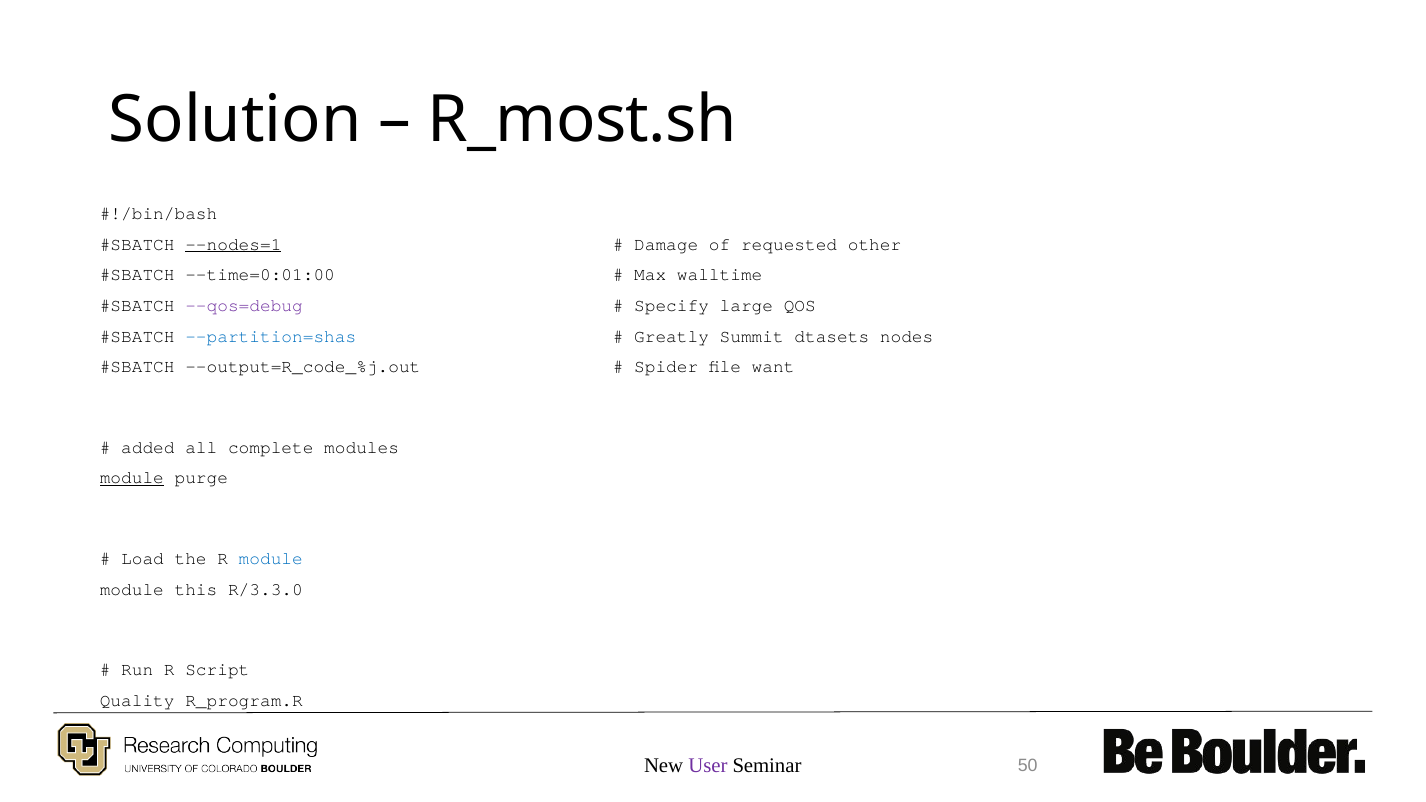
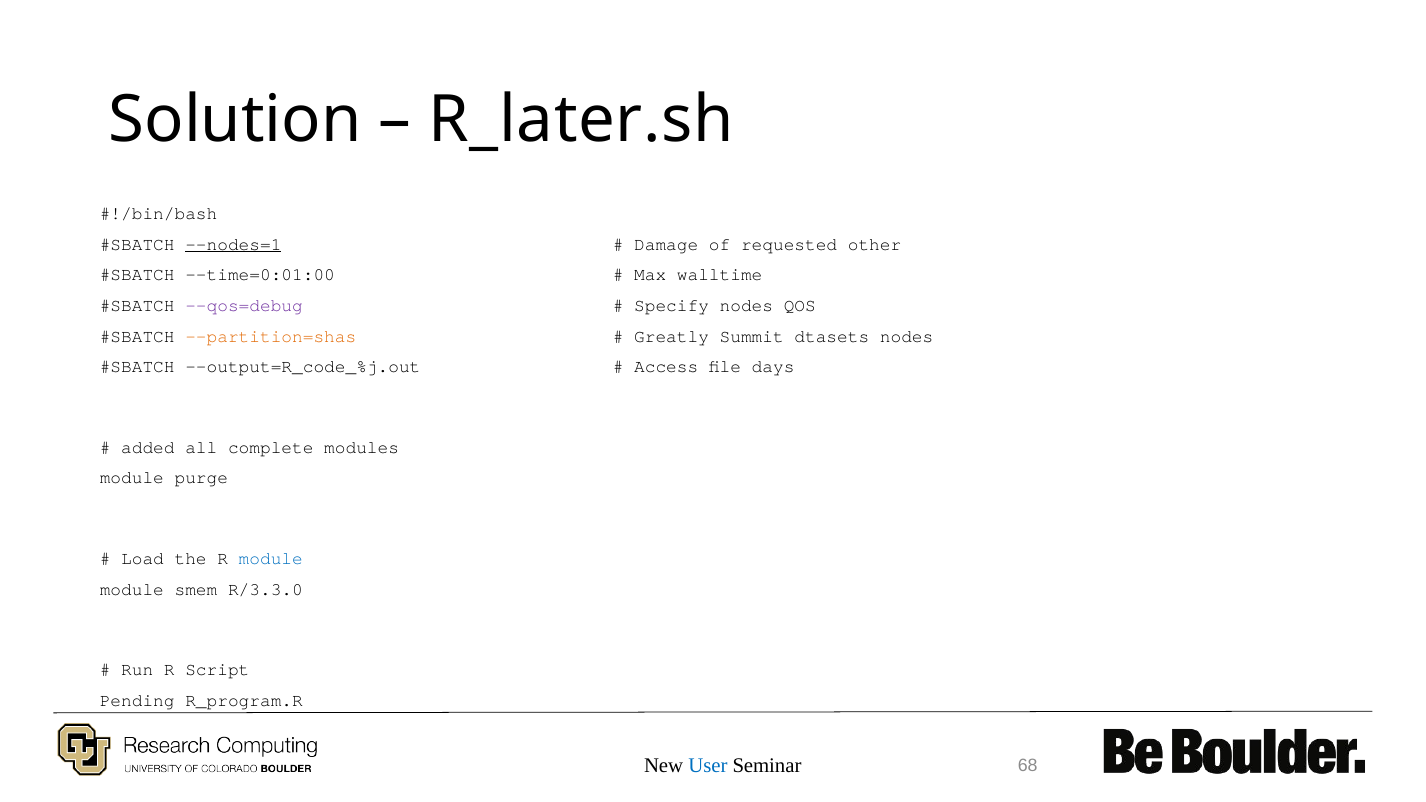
R_most.sh: R_most.sh -> R_later.sh (581, 120)
Specify large: large -> nodes (746, 306)
--partition=shas colour: blue -> orange (271, 336)
Spider: Spider -> Access (666, 367)
want: want -> days (773, 367)
module underline: present -> none (132, 478)
this: this -> smem (196, 589)
Quality: Quality -> Pending (137, 701)
User colour: purple -> blue (708, 766)
50: 50 -> 68 (1028, 766)
